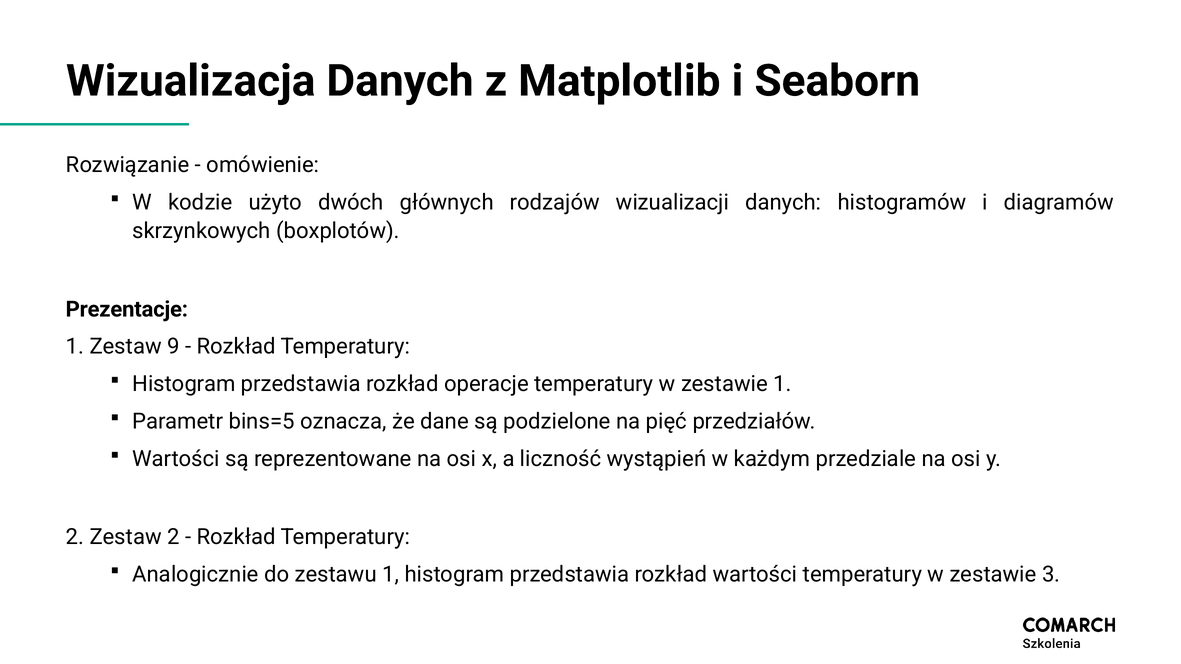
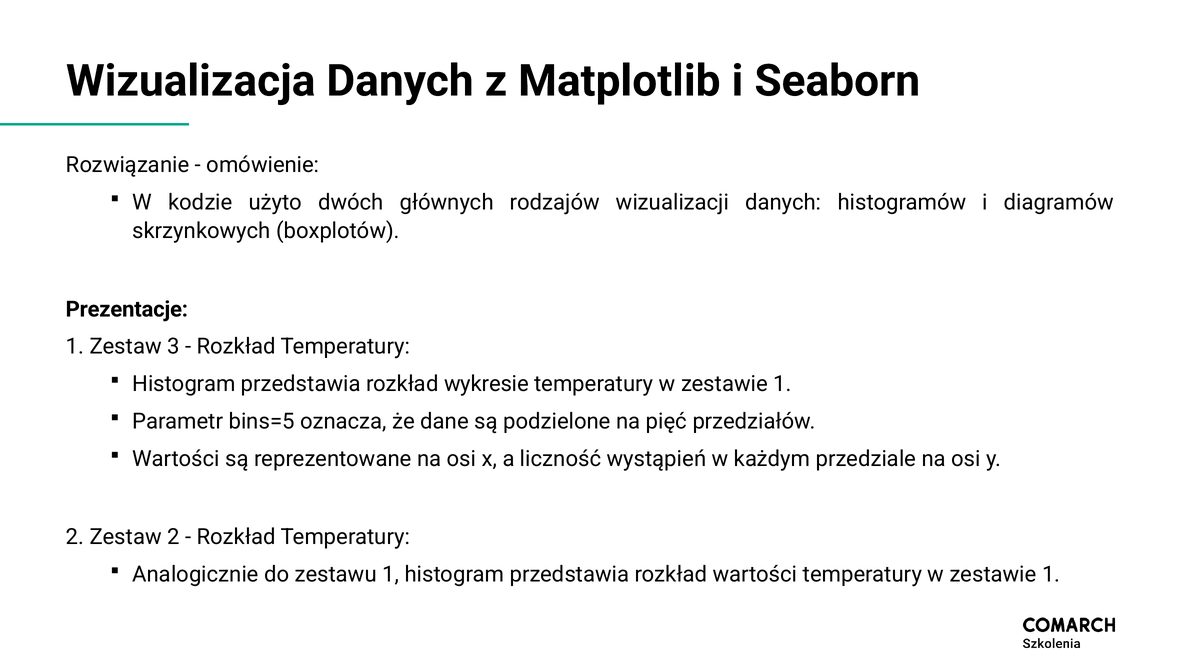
9: 9 -> 3 (173, 347)
operacje: operacje -> wykresie (486, 384)
3: 3 -> 1 (1051, 575)
